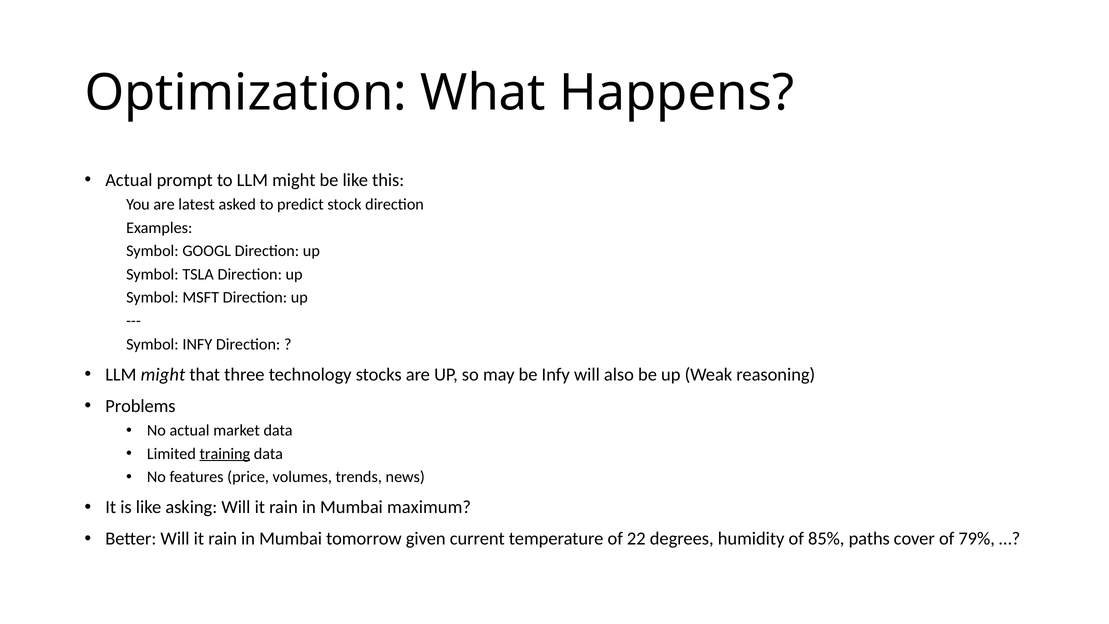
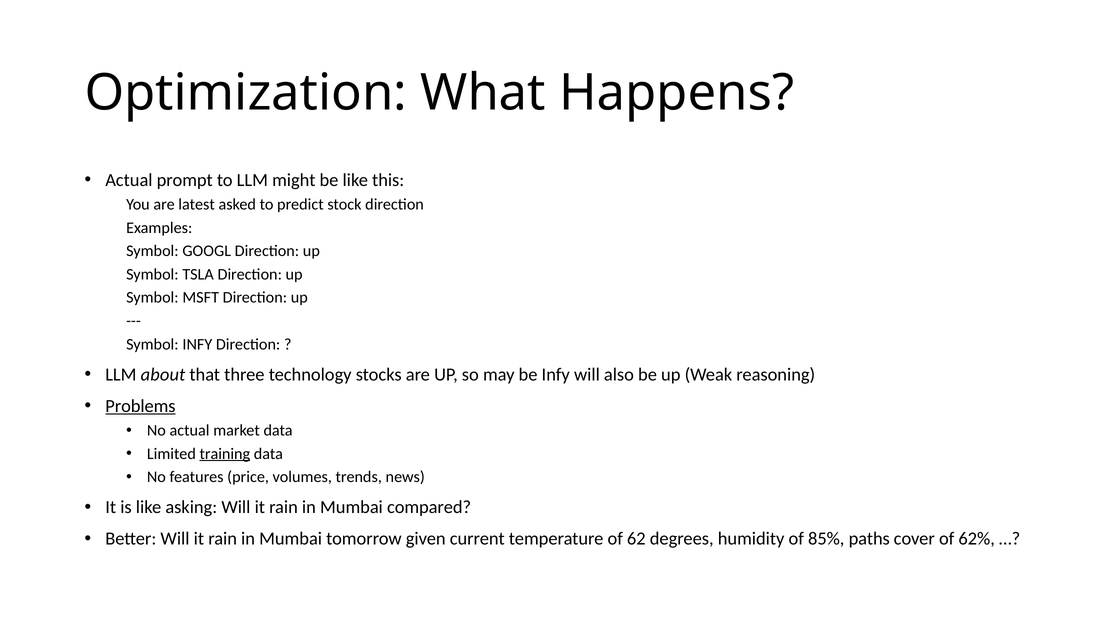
might: might -> about (163, 374)
Problems underline: none -> present (140, 406)
maximum: maximum -> compared (429, 507)
22: 22 -> 62 (636, 539)
79%: 79% -> 62% (977, 539)
